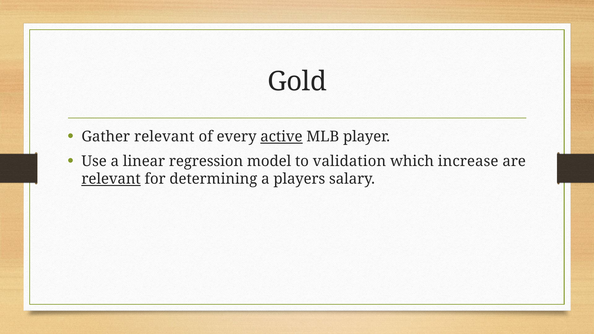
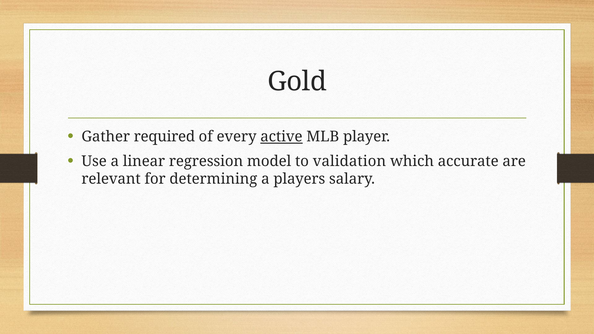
Gather relevant: relevant -> required (164, 137)
increase: increase -> accurate (468, 161)
relevant underline: present -> none (111, 179)
